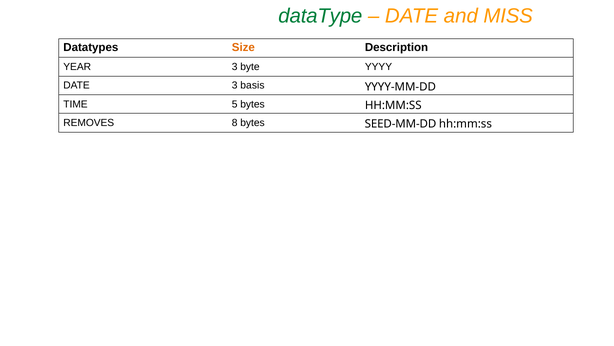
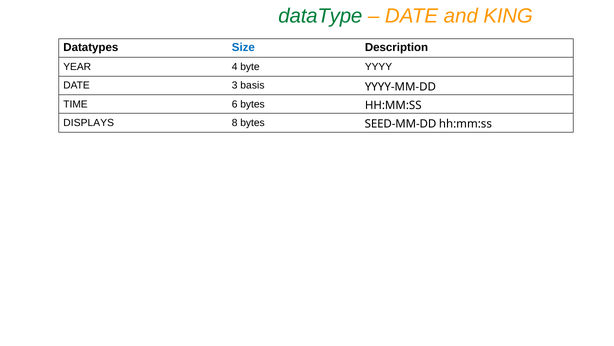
MISS: MISS -> KING (508, 16)
Size colour: orange -> blue (243, 47)
YEAR 3: 3 -> 4 (235, 67)
5: 5 -> 6 (235, 104)
REMOVES: REMOVES -> DISPLAYS (89, 123)
